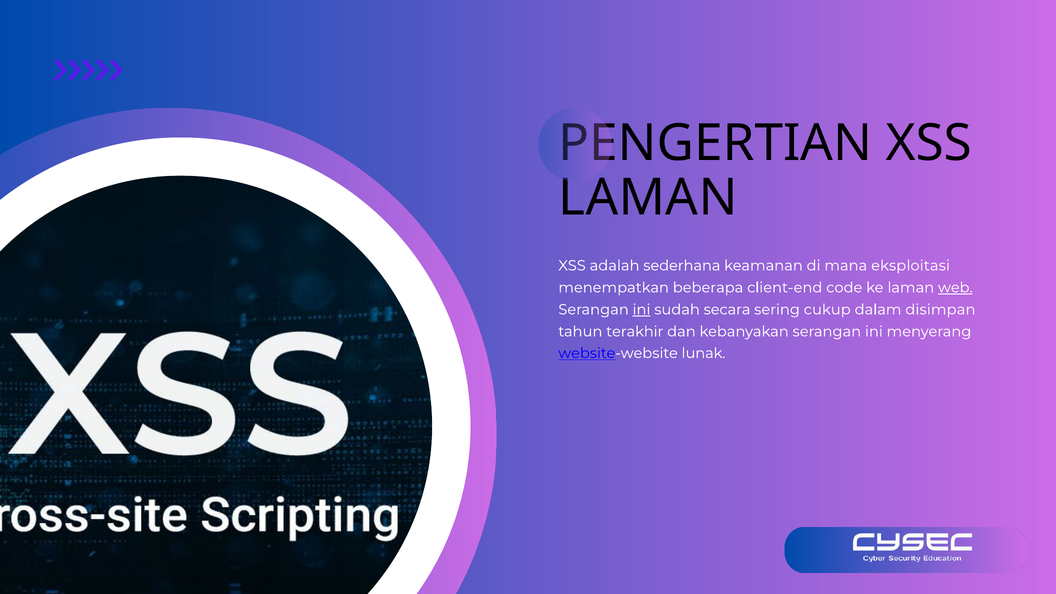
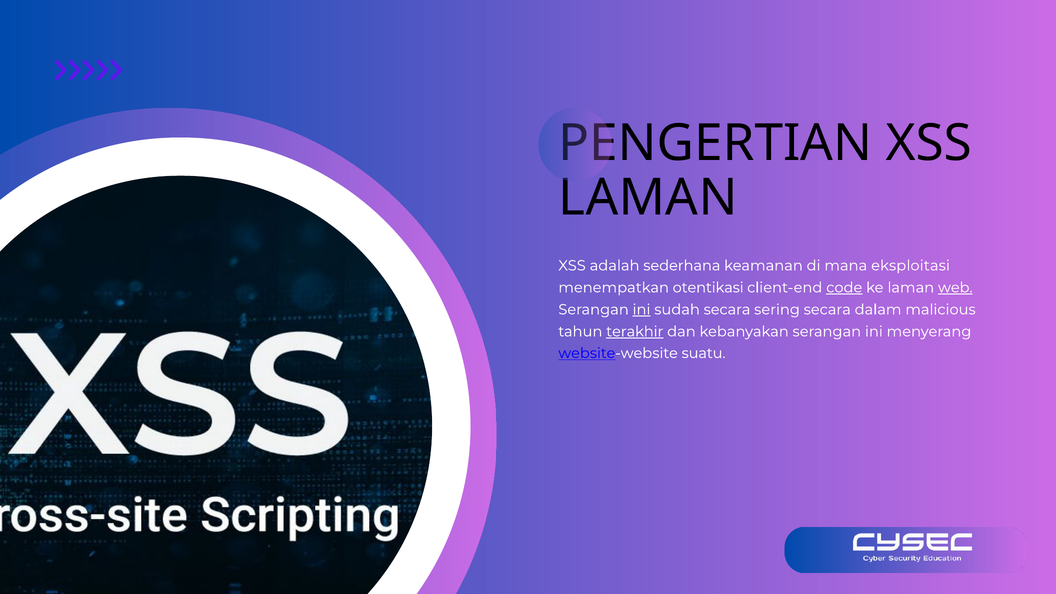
beberapa: beberapa -> otentikasi (708, 288)
code underline: none -> present (844, 288)
sering cukup: cukup -> secara (827, 310)
disimpan: disimpan -> malicious (940, 310)
terakhir underline: none -> present (635, 332)
lunak: lunak -> suatu (704, 353)
